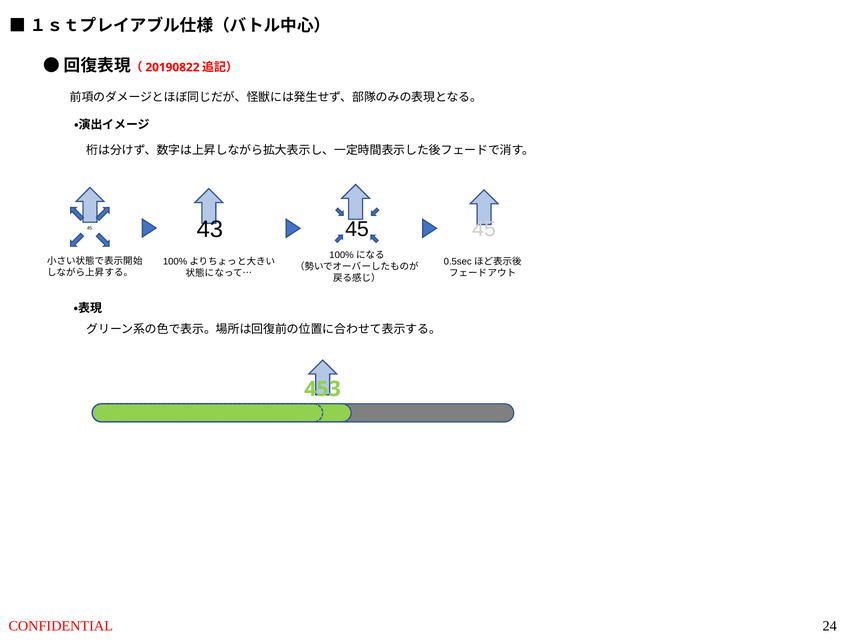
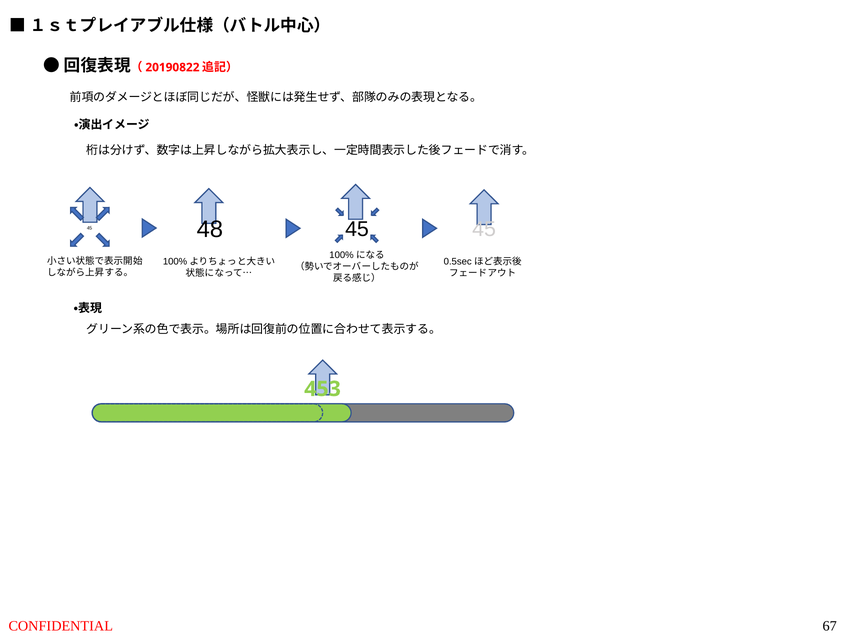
43: 43 -> 48 (210, 230)
24: 24 -> 67 (830, 626)
